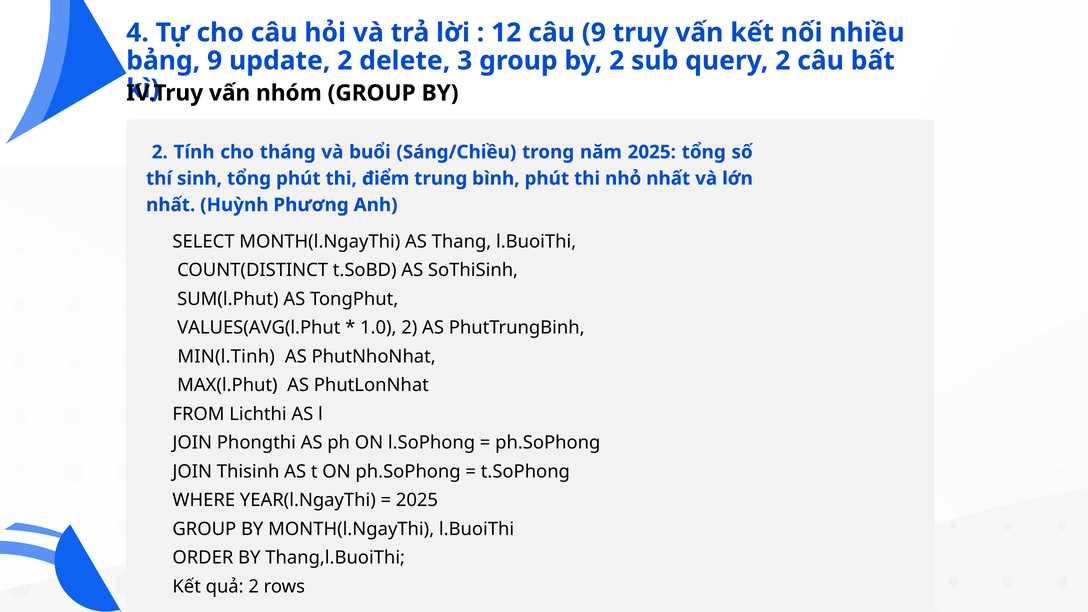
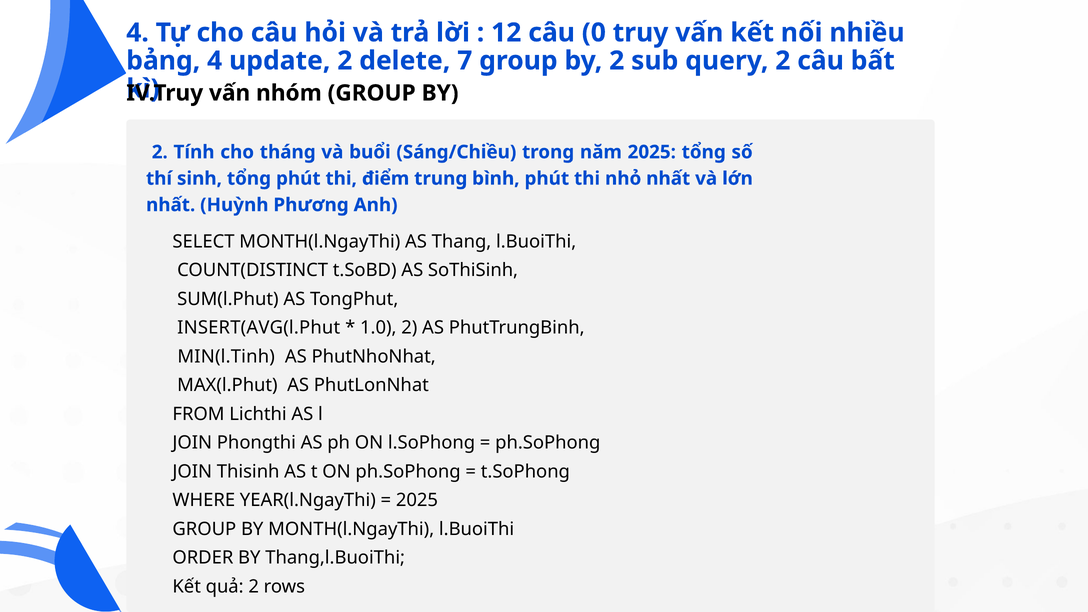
câu 9: 9 -> 0 (594, 33)
bảng 9: 9 -> 4 (215, 61)
3: 3 -> 7 (465, 61)
VALUES(AVG(l.Phut: VALUES(AVG(l.Phut -> INSERT(AVG(l.Phut (259, 328)
